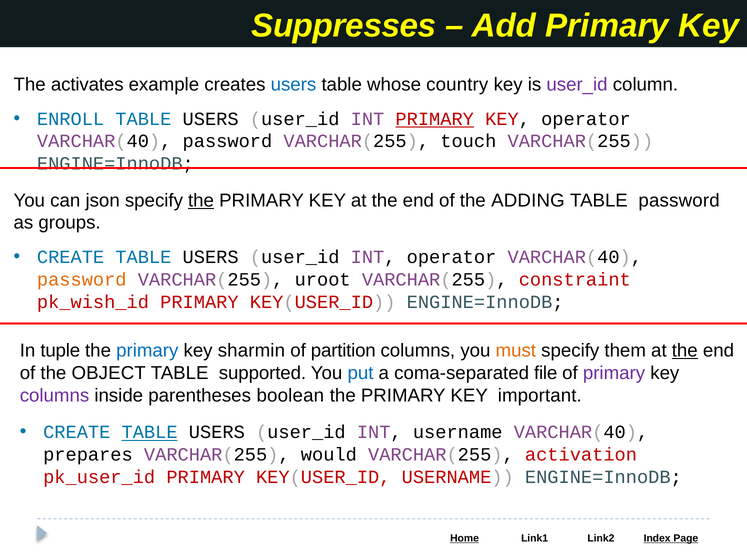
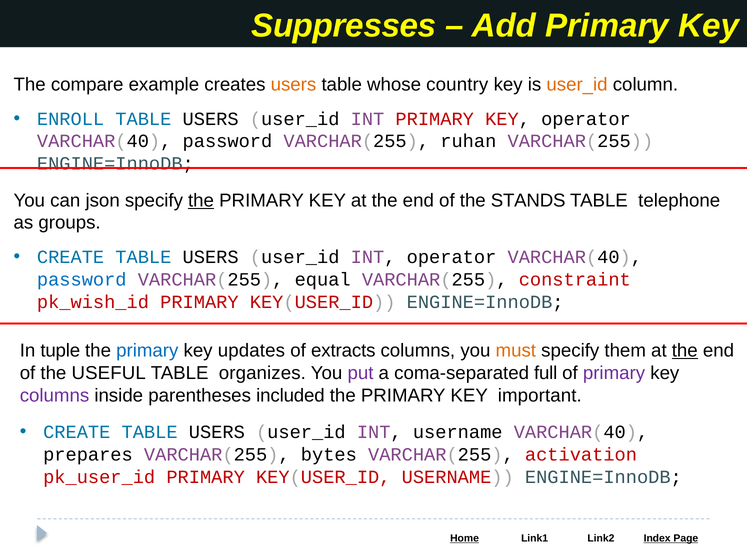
activates: activates -> compare (87, 85)
users colour: blue -> orange (293, 85)
user_id colour: purple -> orange (577, 85)
PRIMARY underline: present -> none (435, 119)
touch: touch -> ruhan (468, 141)
ADDING: ADDING -> STANDS (528, 200)
TABLE password: password -> telephone (679, 200)
password colour: orange -> blue (82, 280)
uroot: uroot -> equal (323, 280)
sharmin: sharmin -> updates (251, 351)
partition: partition -> extracts (343, 351)
OBJECT: OBJECT -> USEFUL (109, 373)
supported: supported -> organizes (262, 373)
put colour: blue -> purple (360, 373)
file: file -> full (546, 373)
boolean: boolean -> included (290, 396)
TABLE underline: present -> none (150, 433)
would: would -> bytes (329, 455)
